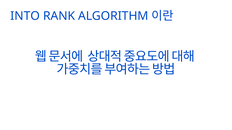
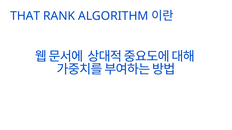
INTO: INTO -> THAT (25, 16)
